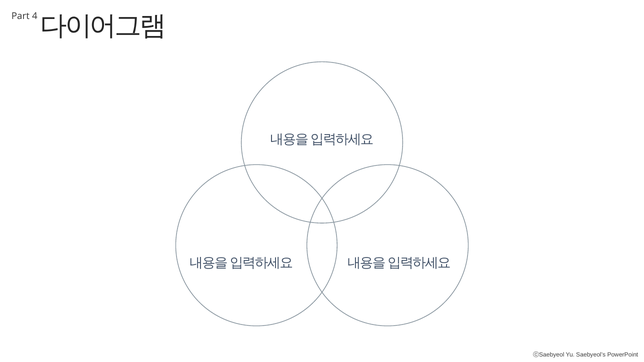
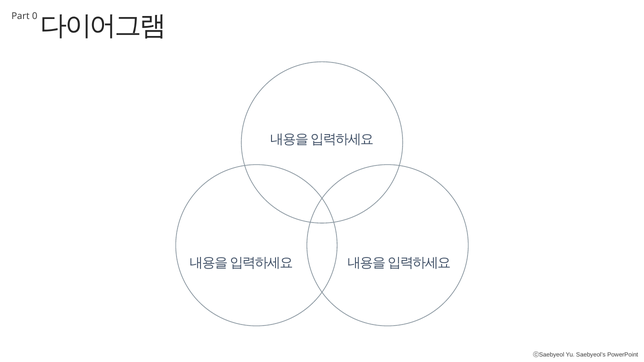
4: 4 -> 0 (35, 16)
